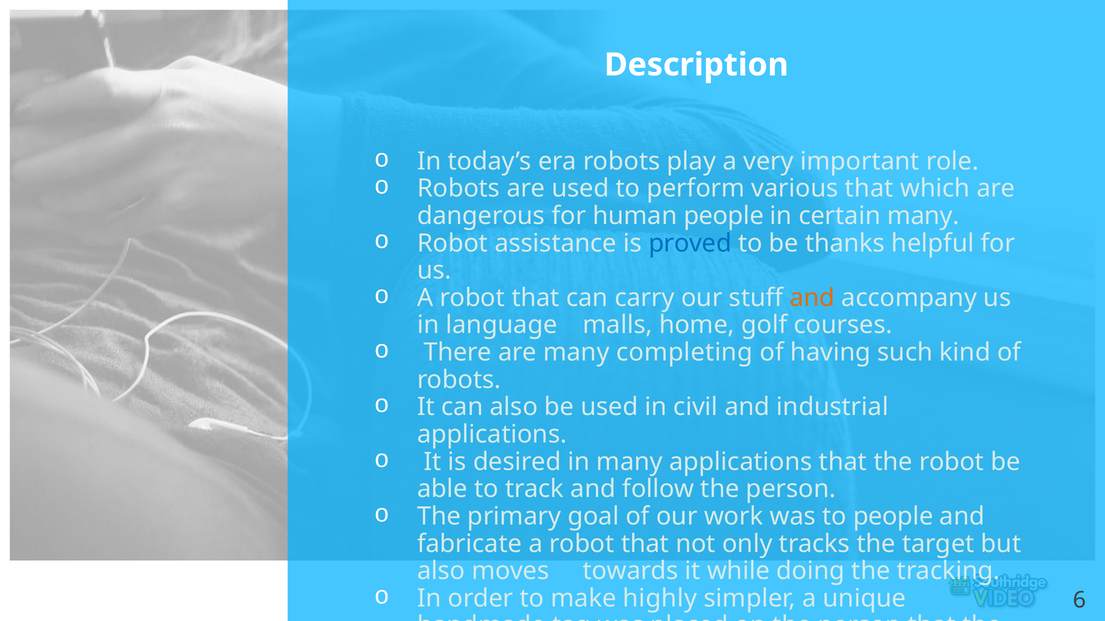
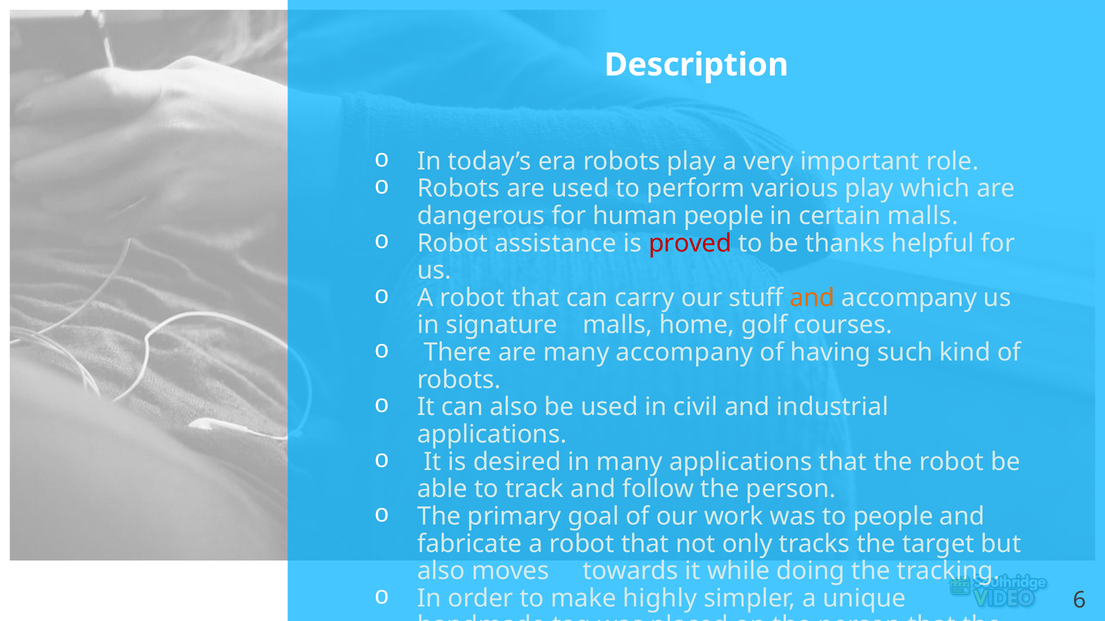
various that: that -> play (869, 189)
certain many: many -> malls (923, 216)
proved colour: blue -> red (690, 243)
language: language -> signature (502, 325)
many completing: completing -> accompany (685, 353)
